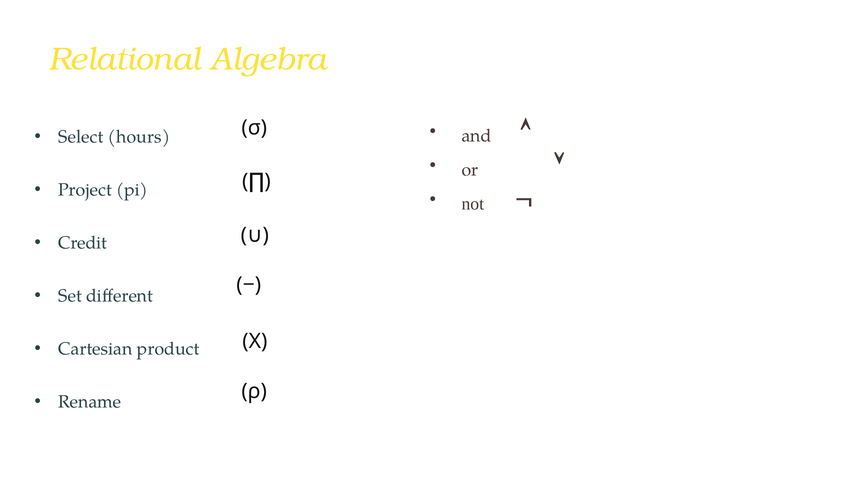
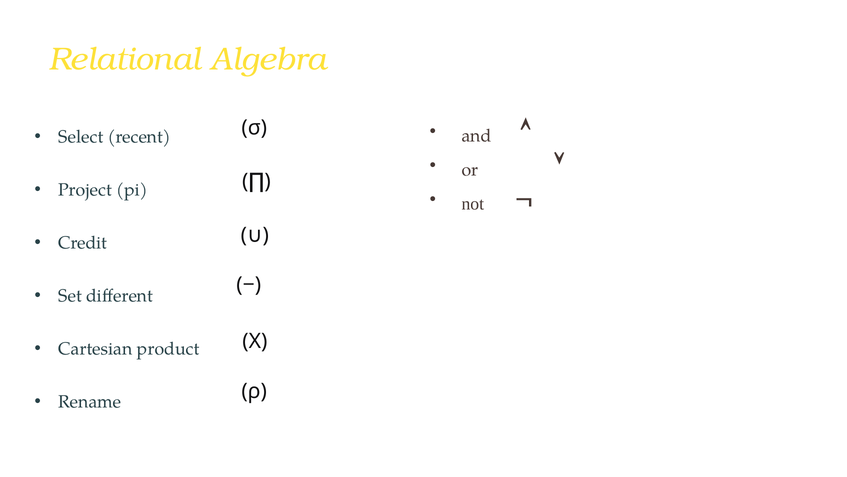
hours: hours -> recent (139, 137)
